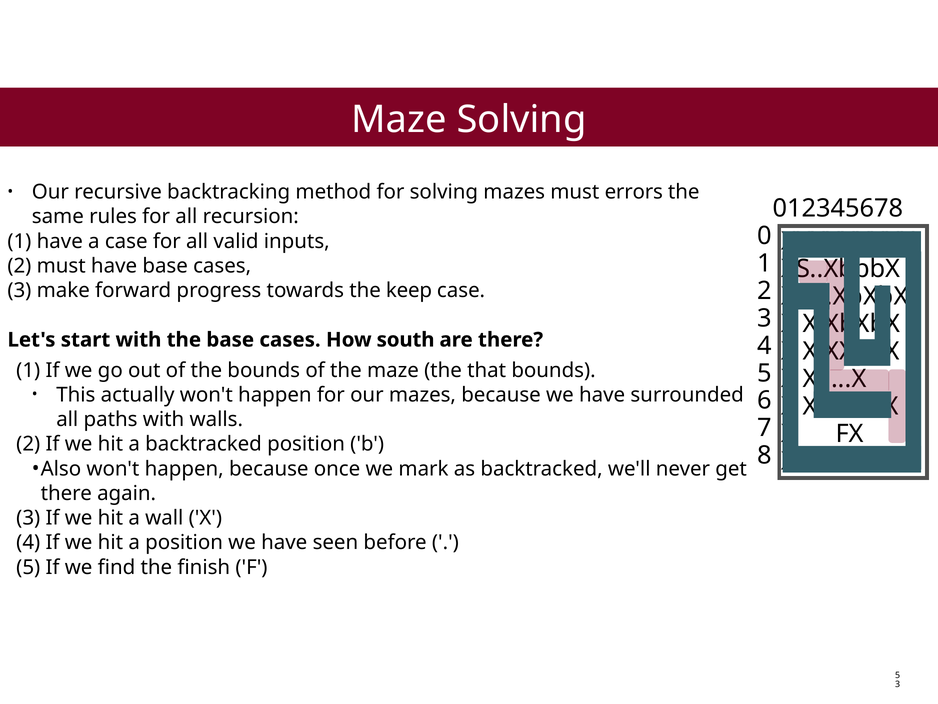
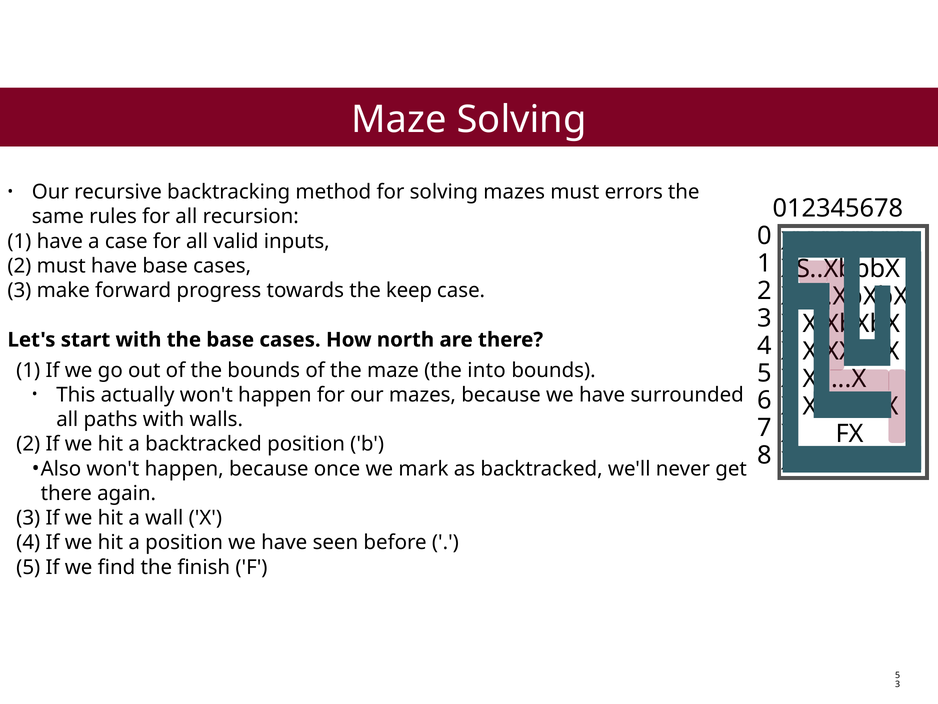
south: south -> north (406, 340)
that: that -> into (487, 370)
